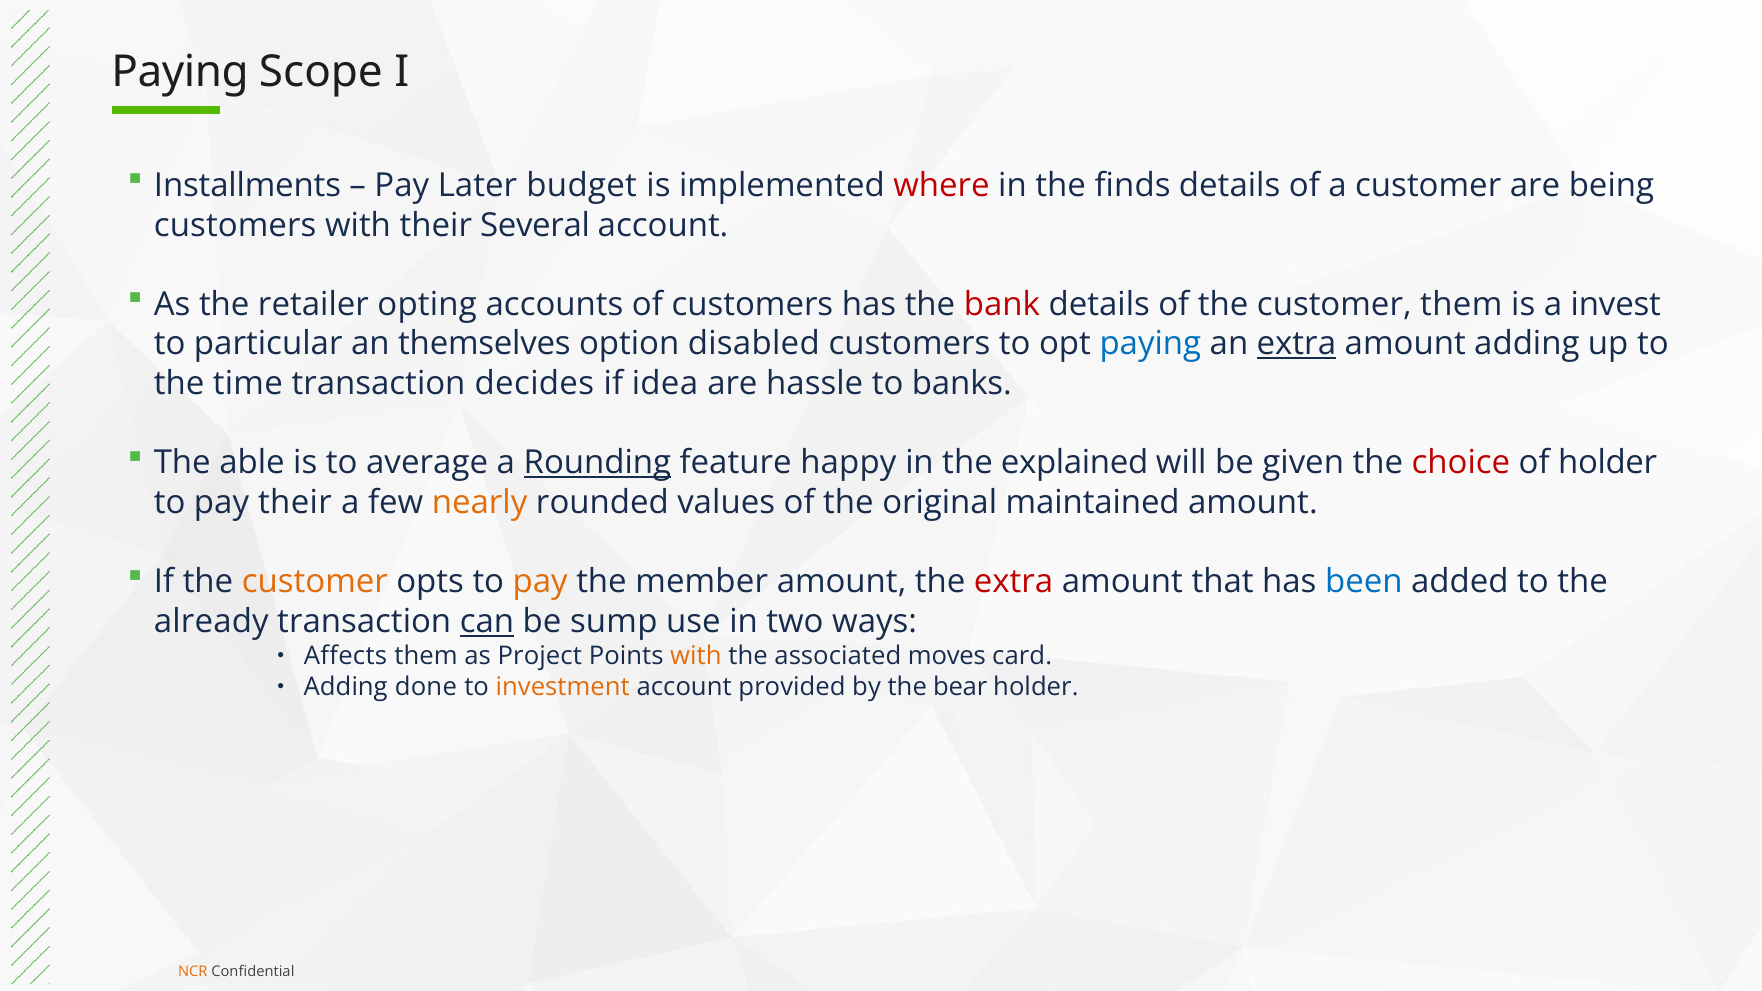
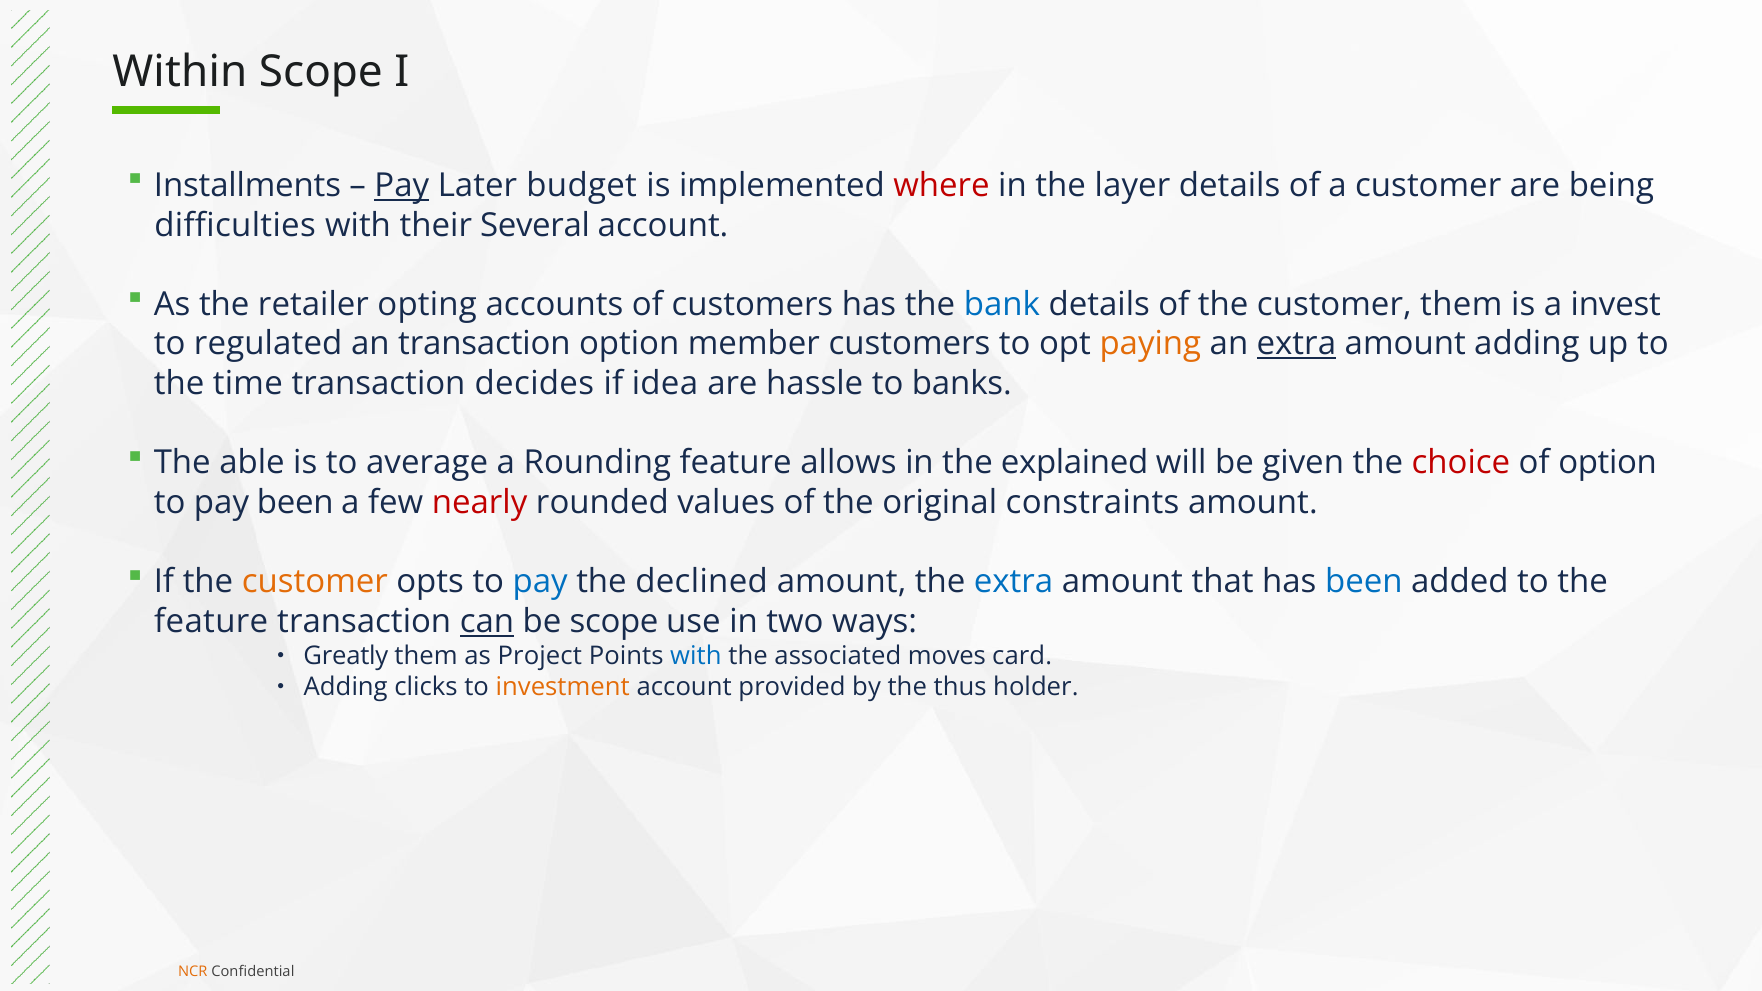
Paying: Paying -> Within (180, 72)
Pay underline: none -> present (402, 186)
finds: finds -> layer (1132, 186)
customers: customers -> difficulties (235, 225)
bank colour: red -> blue (1002, 304)
particular: particular -> regulated (268, 344)
an themselves: themselves -> transaction (484, 344)
disabled: disabled -> member (754, 344)
paying colour: blue -> orange (1150, 344)
Rounding underline: present -> none (597, 463)
happy: happy -> allows (848, 463)
of holder: holder -> option (1608, 463)
pay their: their -> been (295, 503)
nearly colour: orange -> red (480, 503)
maintained: maintained -> constraints (1093, 503)
pay colour: orange -> blue (540, 582)
member: member -> declined (702, 582)
extra colour: red -> blue (1014, 582)
already: already -> feature (211, 622)
be sump: sump -> scope (614, 622)
Affects: Affects -> Greatly (346, 656)
with colour: orange -> blue (696, 656)
done: done -> clicks (426, 687)
bear: bear -> thus (960, 687)
